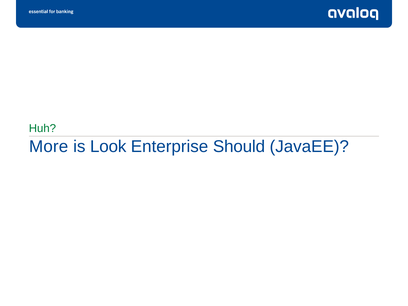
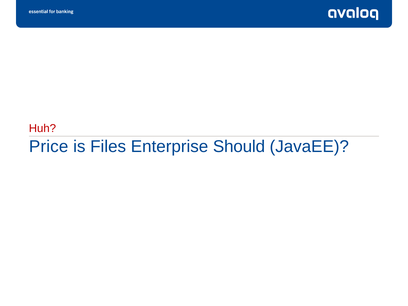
Huh colour: green -> red (42, 128)
More: More -> Price (49, 147)
Look: Look -> Files (108, 147)
